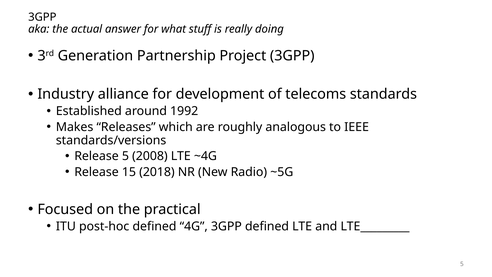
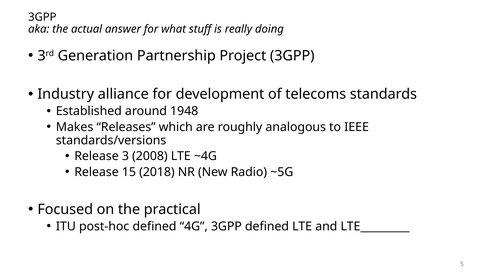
1992: 1992 -> 1948 (184, 111)
Release 5: 5 -> 3 (125, 156)
